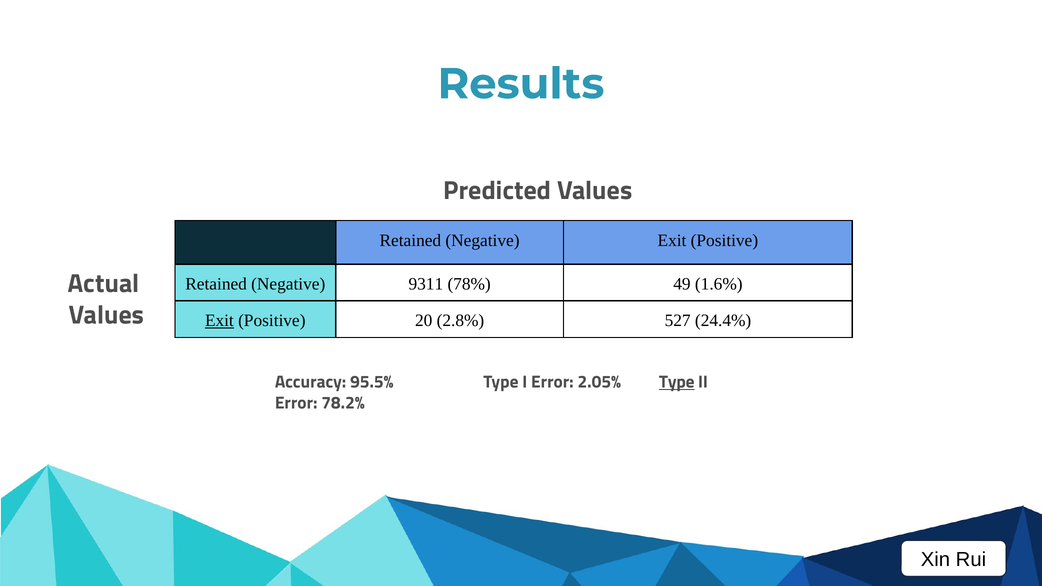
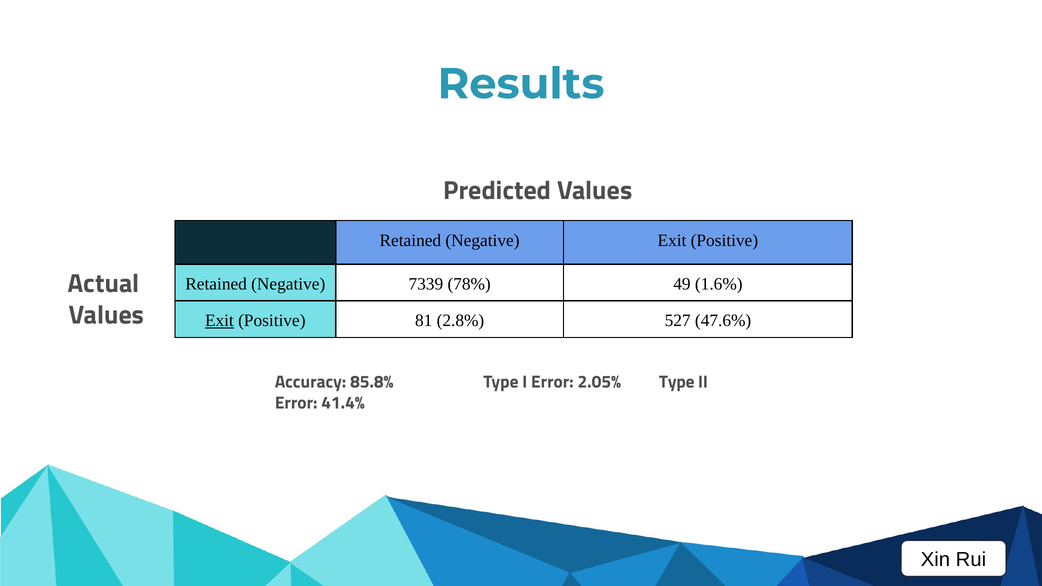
9311: 9311 -> 7339 (426, 284)
20: 20 -> 81 (424, 321)
24.4%: 24.4% -> 47.6% (723, 321)
95.5%: 95.5% -> 85.8% (372, 382)
Type underline: present -> none (677, 382)
78.2%: 78.2% -> 41.4% (343, 403)
